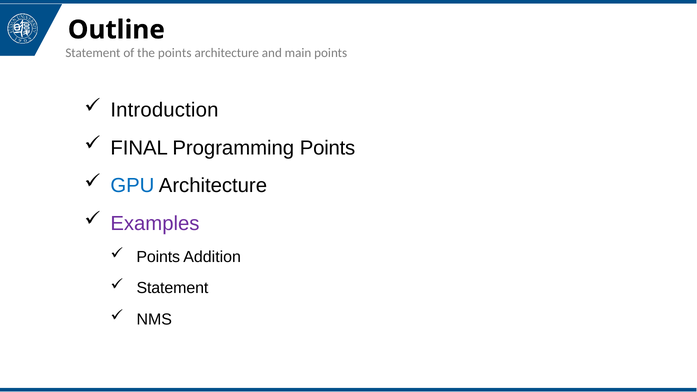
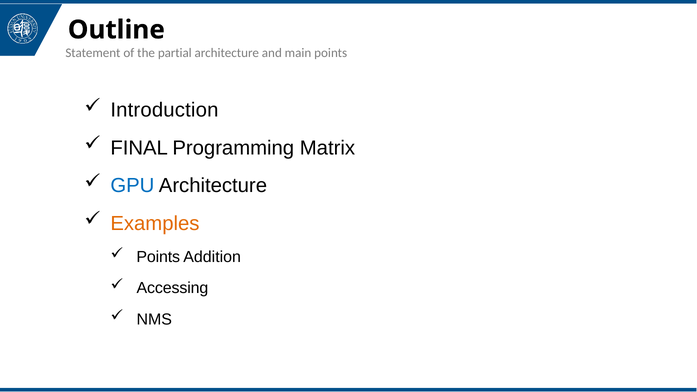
the points: points -> partial (175, 53)
Programming Points: Points -> Matrix (327, 148)
Examples colour: purple -> orange (155, 223)
Statement: Statement -> Accessing (172, 288)
